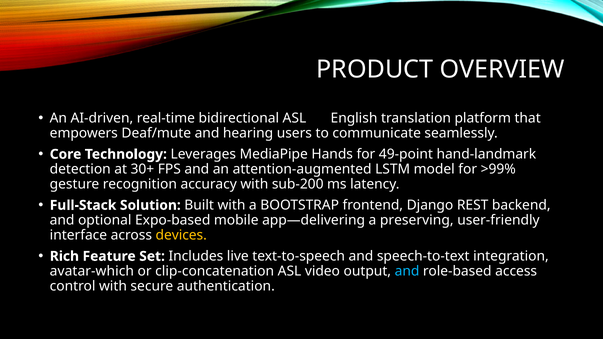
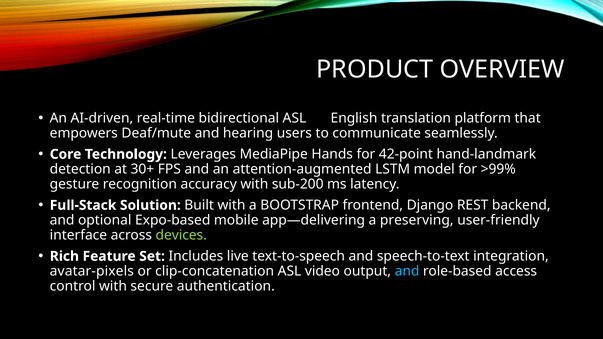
49-point: 49-point -> 42-point (406, 154)
devices colour: yellow -> light green (181, 235)
avatar-which: avatar-which -> avatar-pixels (92, 271)
